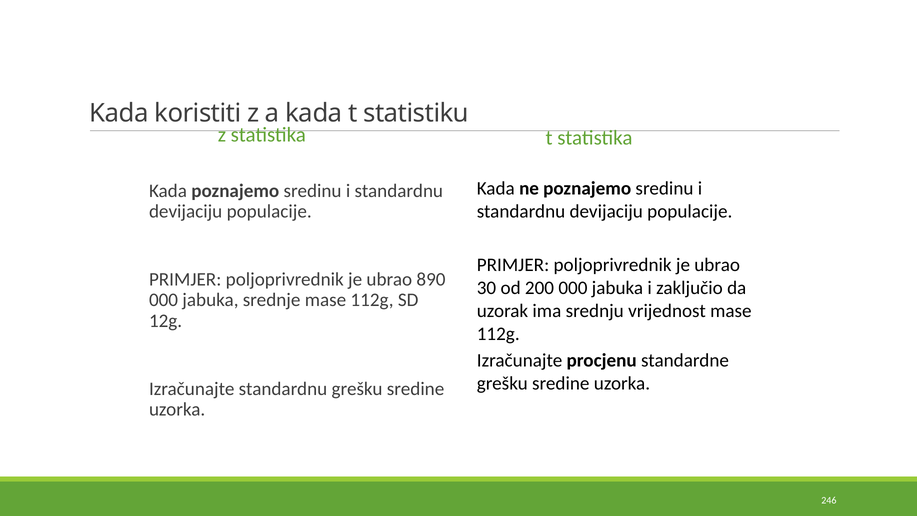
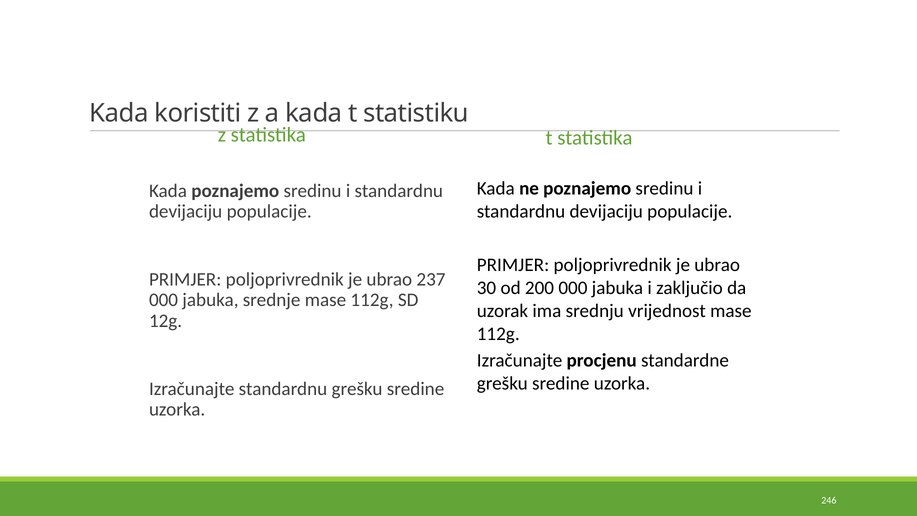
890: 890 -> 237 (431, 279)
